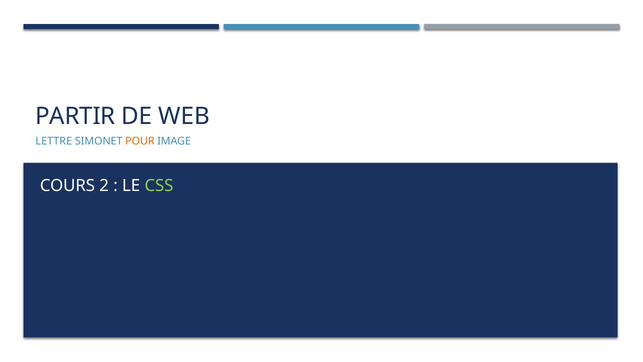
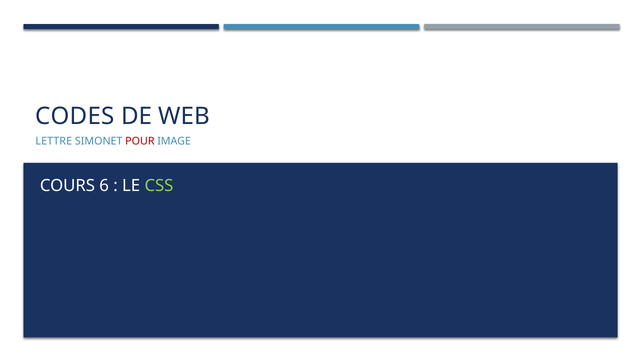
PARTIR: PARTIR -> CODES (75, 116)
POUR colour: orange -> red (140, 141)
2: 2 -> 6 (104, 186)
